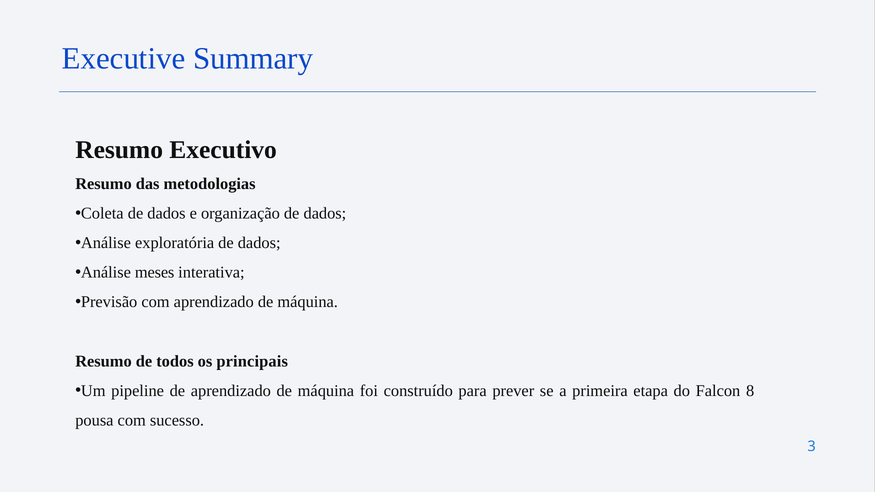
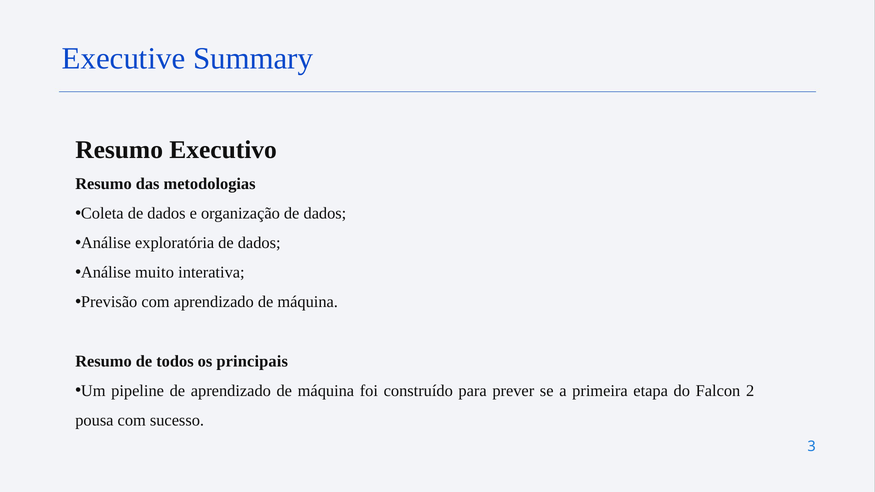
meses: meses -> muito (155, 273)
8: 8 -> 2 (750, 391)
